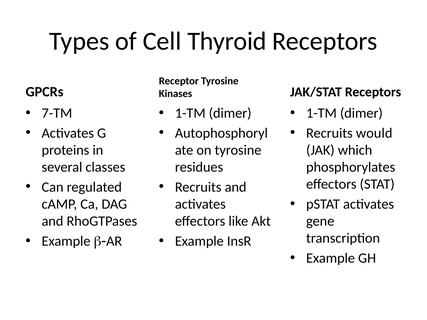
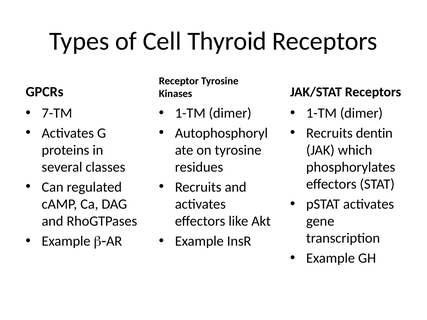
would: would -> dentin (374, 133)
